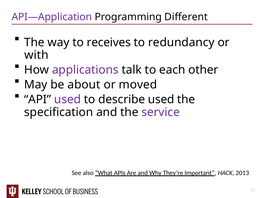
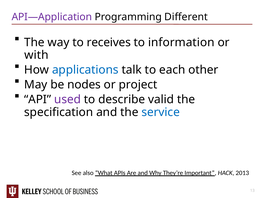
redundancy: redundancy -> information (181, 42)
applications colour: purple -> blue (85, 70)
about: about -> nodes (84, 85)
moved: moved -> project (138, 85)
describe used: used -> valid (161, 99)
service colour: purple -> blue (161, 112)
